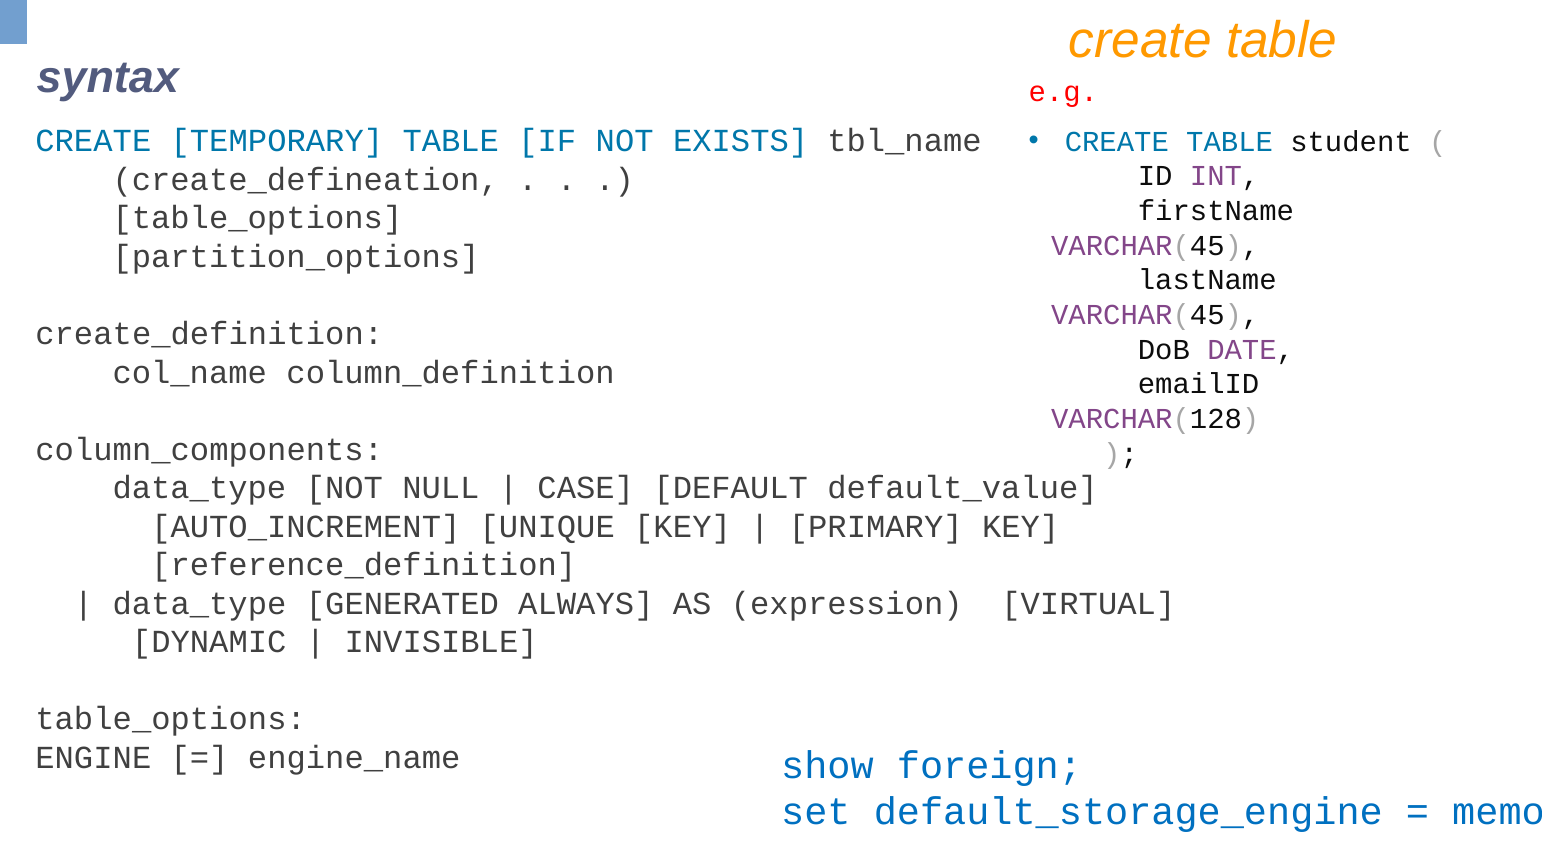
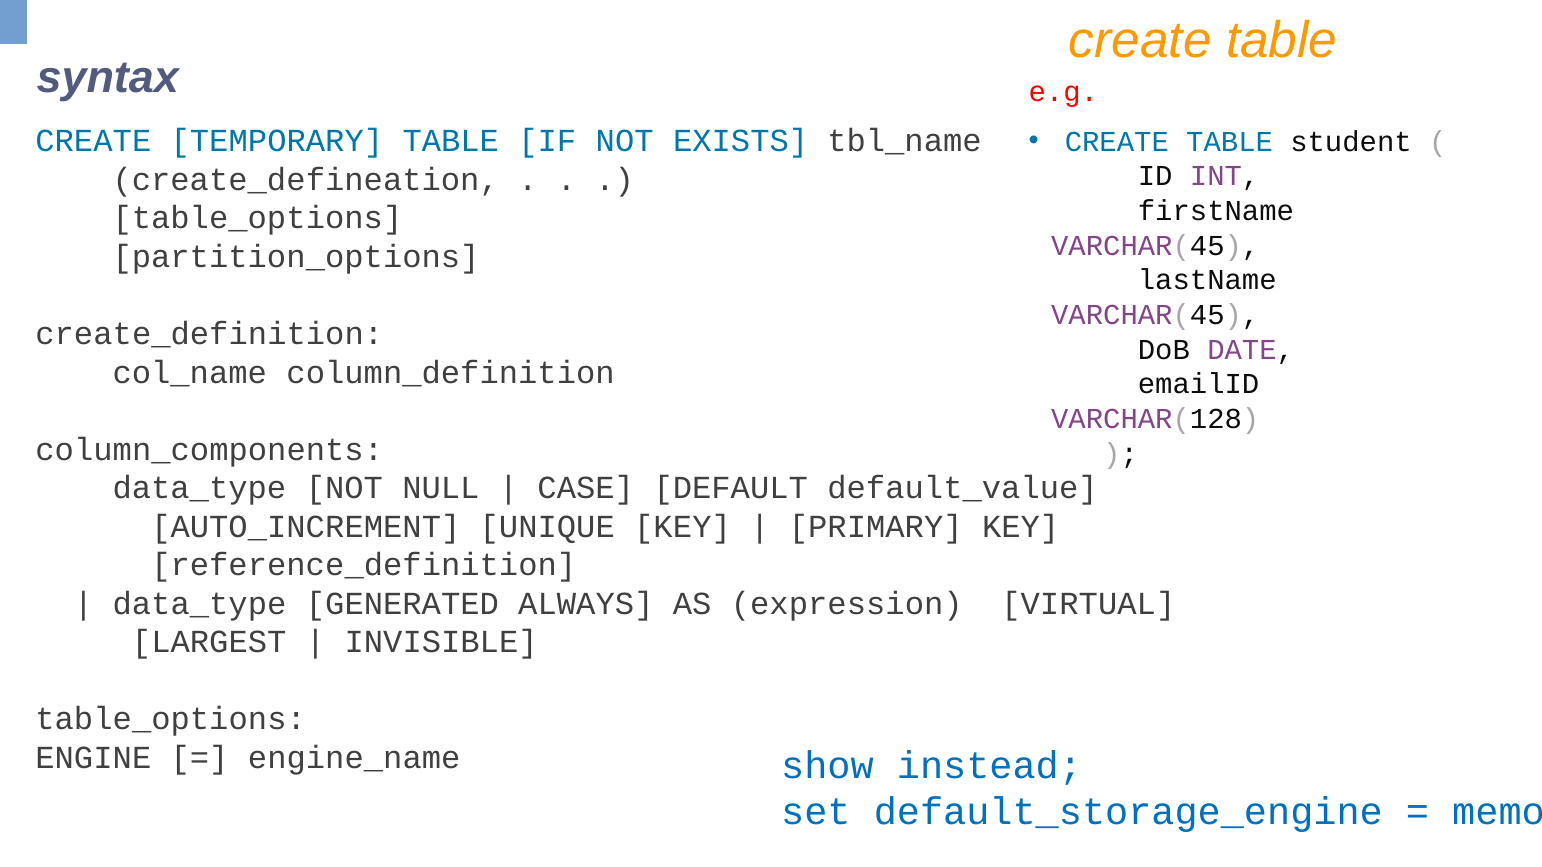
DYNAMIC: DYNAMIC -> LARGEST (209, 643)
foreign: foreign -> instead (989, 766)
